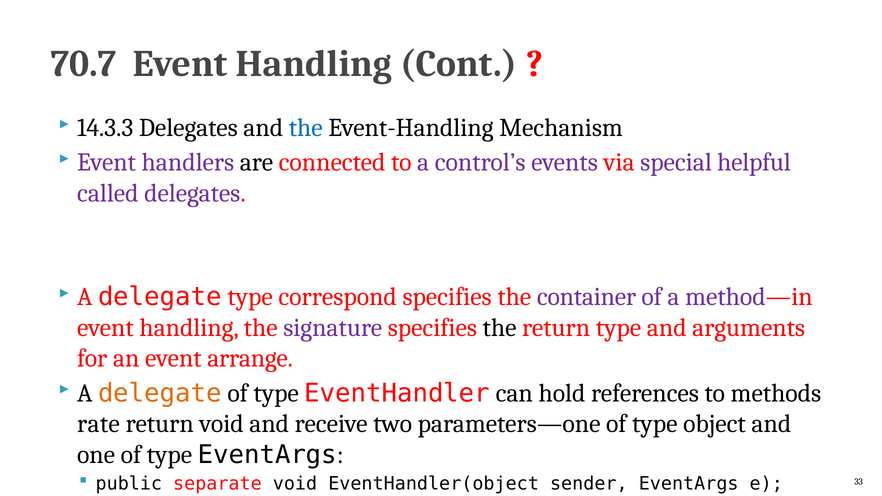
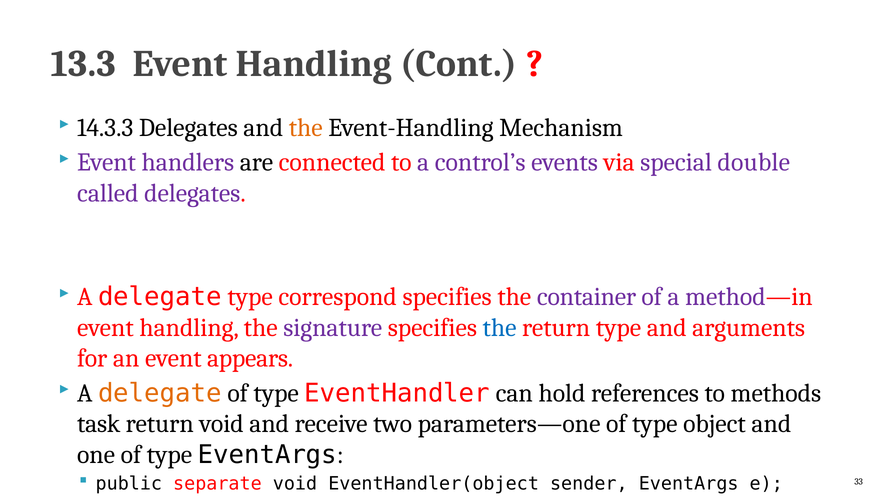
70.7: 70.7 -> 13.3 (83, 64)
the colour: blue -> orange (306, 128)
helpful: helpful -> double (754, 162)
the colour: black -> blue (500, 328)
arrange: arrange -> appears (250, 359)
rate: rate -> task (99, 424)
